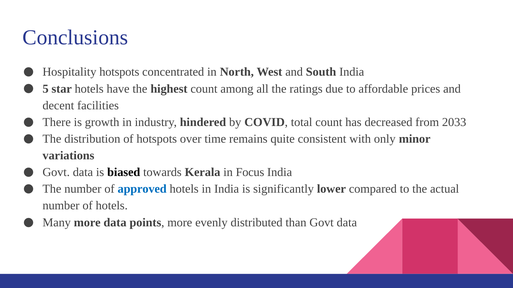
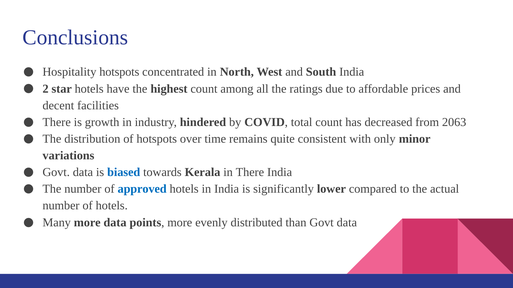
5: 5 -> 2 (46, 89)
2033: 2033 -> 2063 (454, 122)
biased colour: black -> blue (124, 173)
in Focus: Focus -> There (250, 173)
